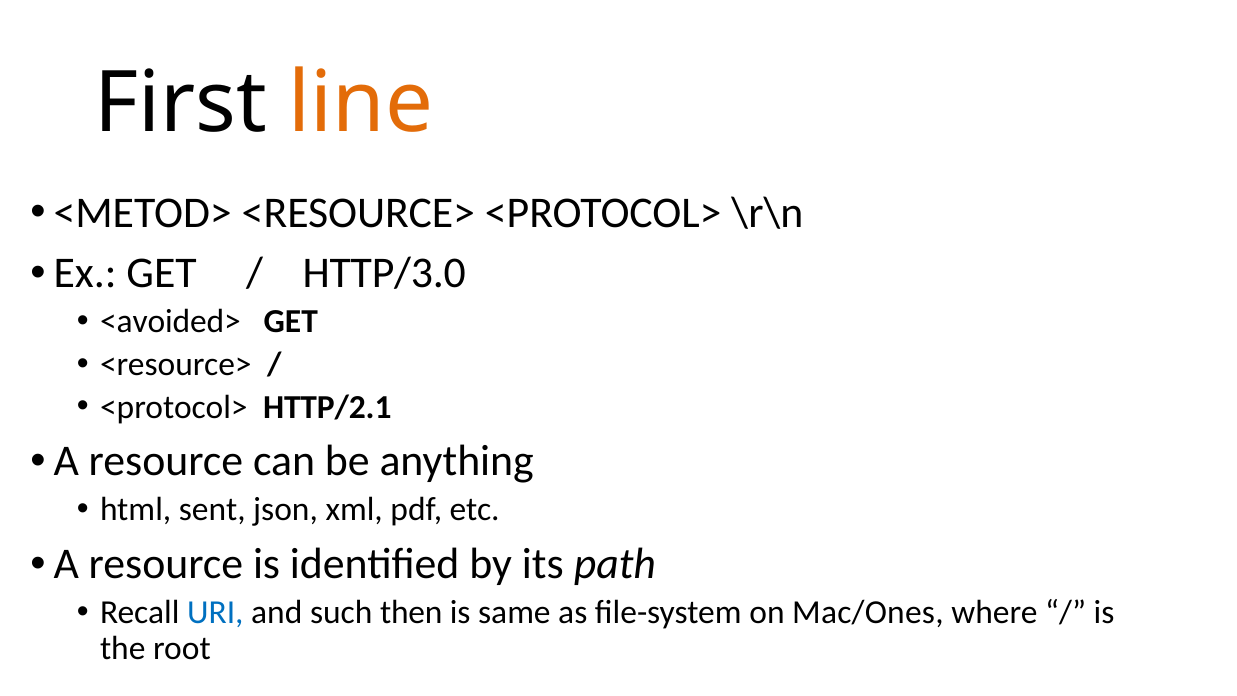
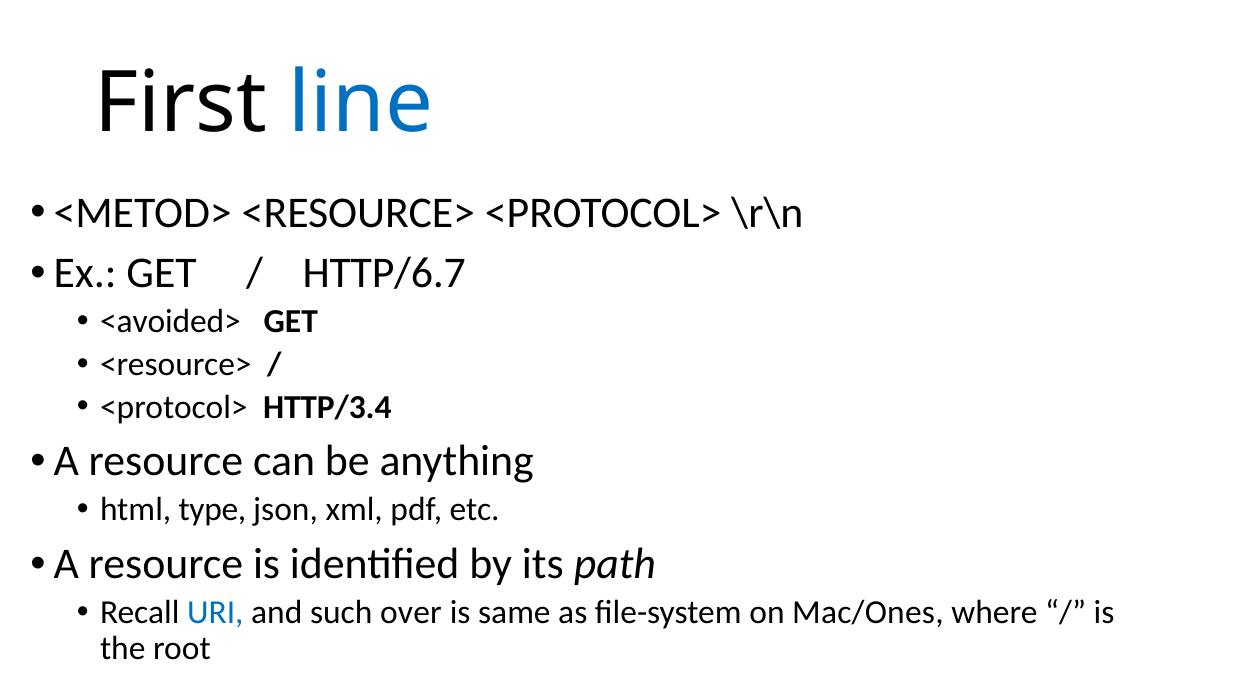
line colour: orange -> blue (361, 104)
HTTP/3.0: HTTP/3.0 -> HTTP/6.7 (384, 273)
HTTP/2.1: HTTP/2.1 -> HTTP/3.4 (327, 407)
sent: sent -> type (212, 510)
then: then -> over (411, 612)
